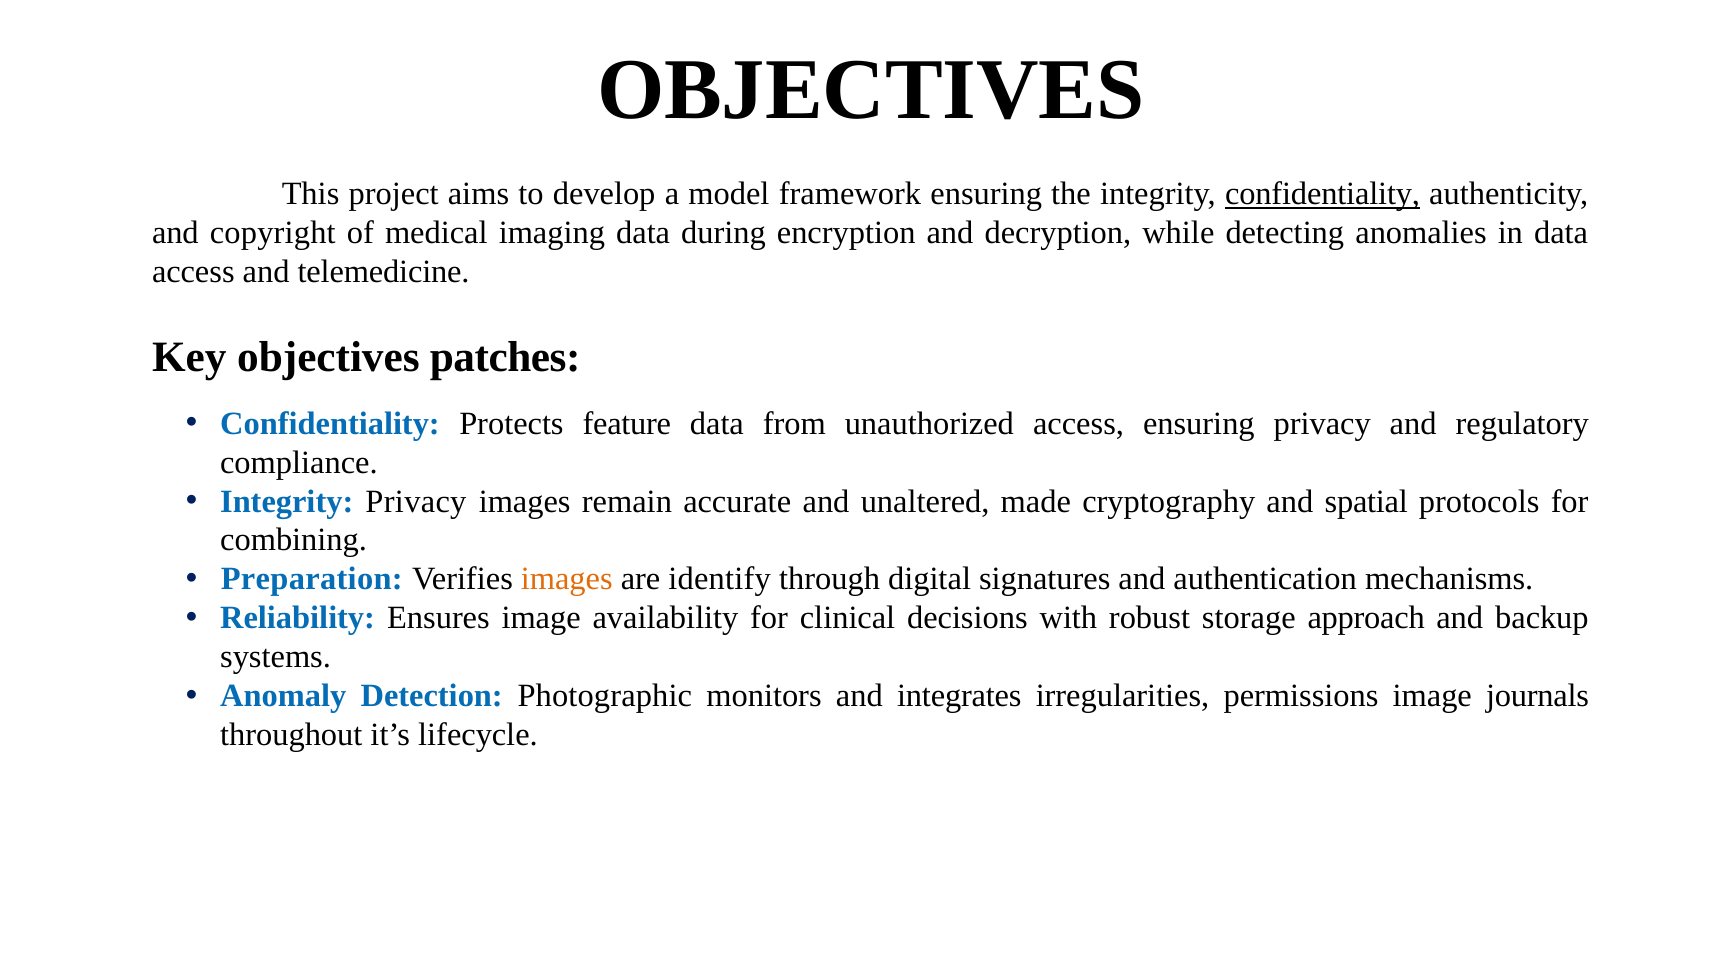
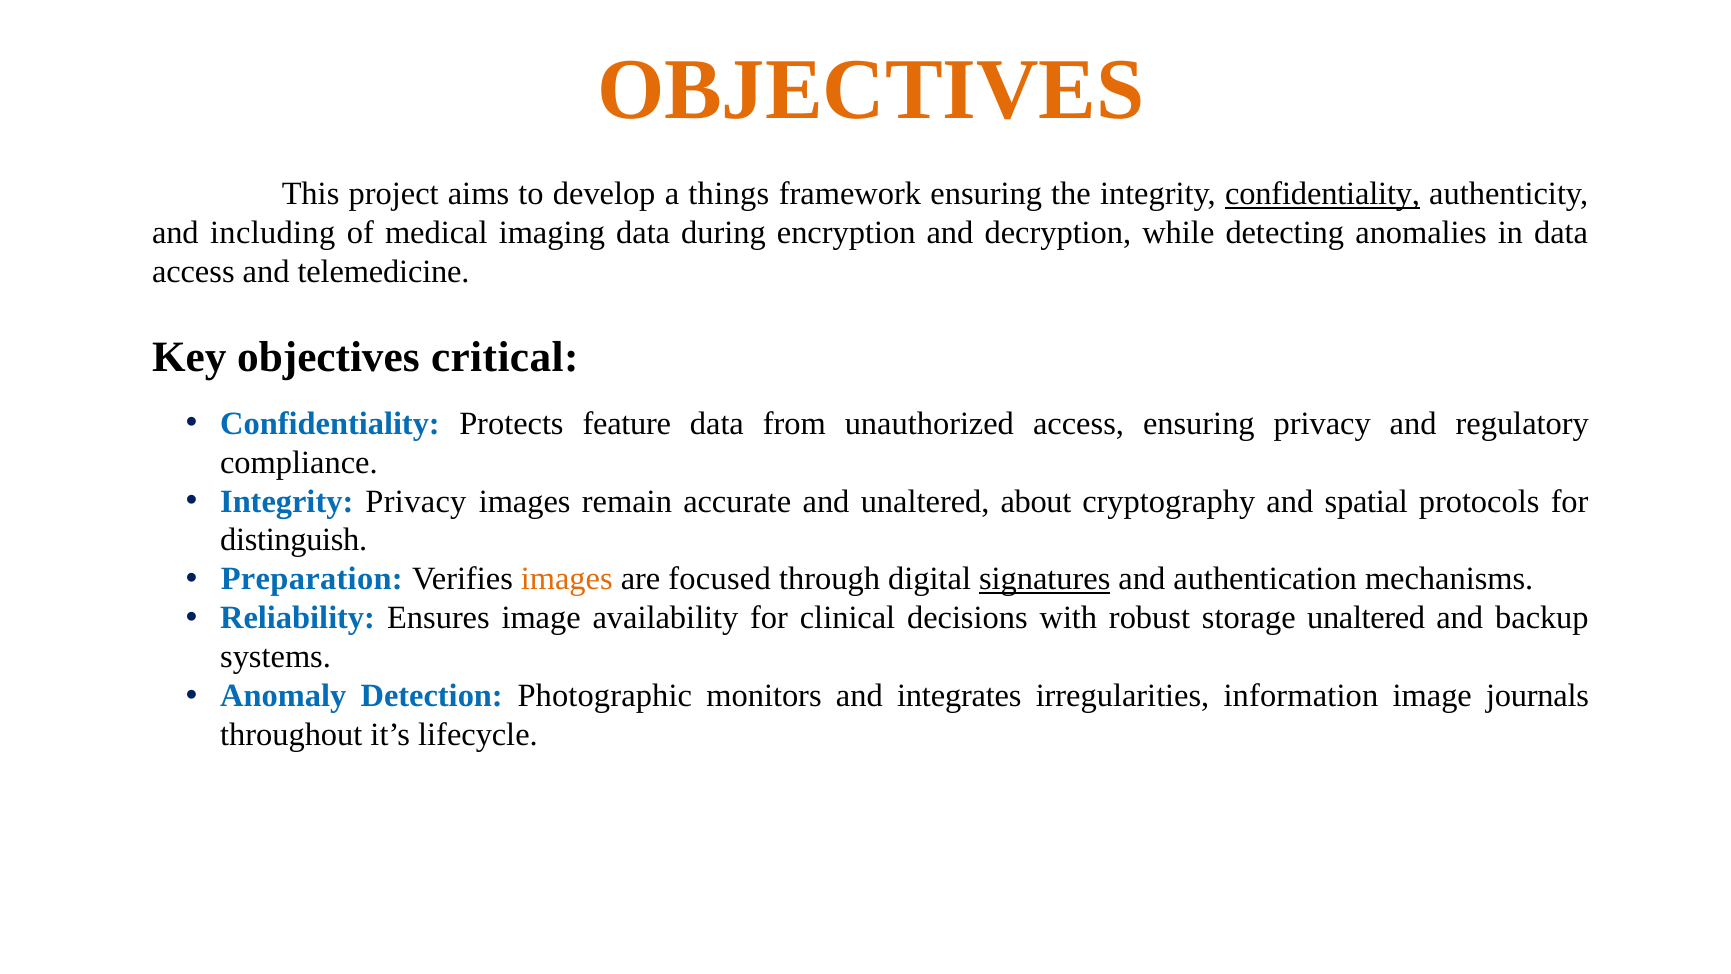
OBJECTIVES colour: black -> orange (871, 90)
model: model -> things (729, 194)
copyright: copyright -> including (273, 233)
patches: patches -> critical (505, 357)
made: made -> about (1036, 501)
combining: combining -> distinguish (294, 540)
identify: identify -> focused (720, 579)
signatures underline: none -> present (1045, 579)
storage approach: approach -> unaltered (1366, 618)
permissions: permissions -> information (1301, 696)
